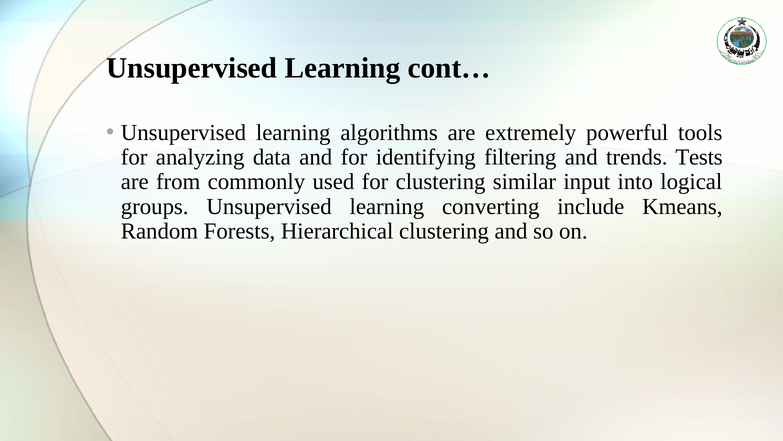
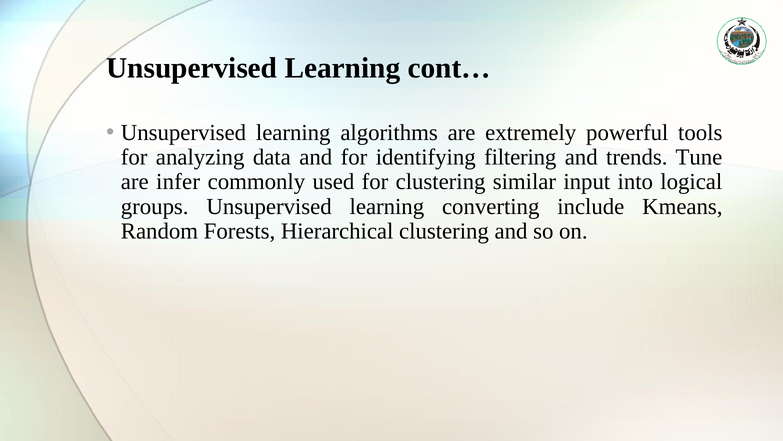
Tests: Tests -> Tune (699, 157)
from: from -> infer (178, 182)
